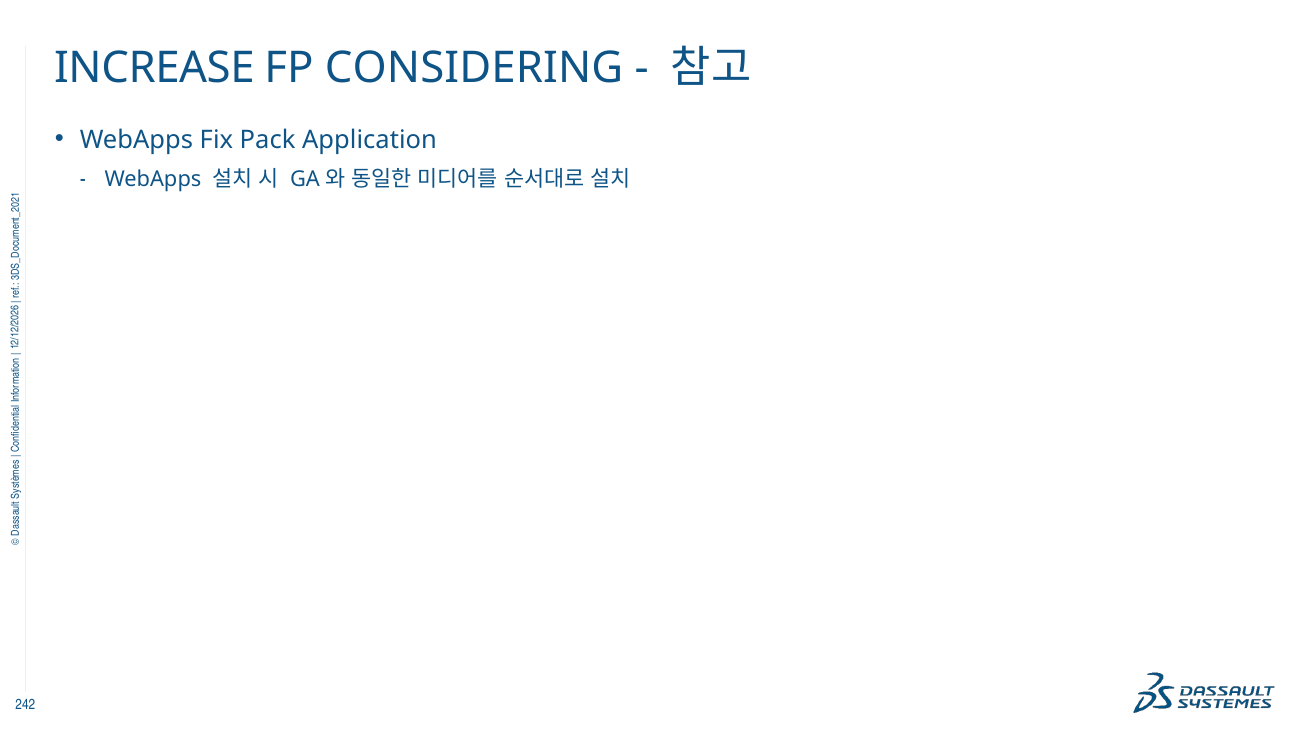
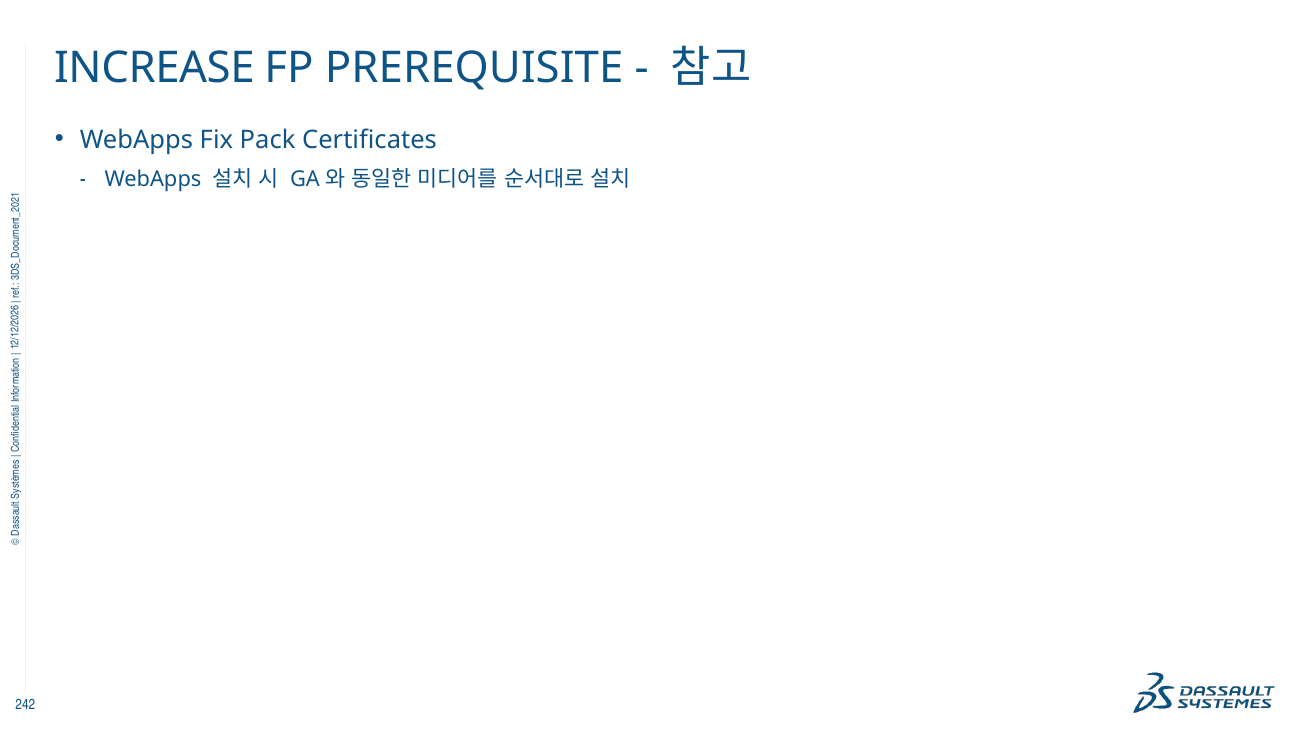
CONSIDERING: CONSIDERING -> PREREQUISITE (474, 68)
Application: Application -> Certificates (370, 140)
